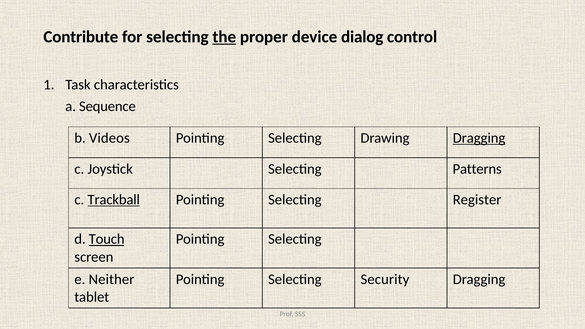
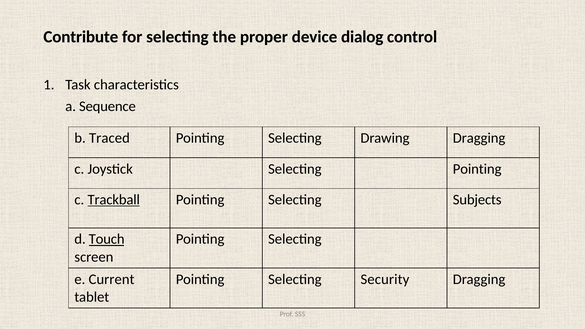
the underline: present -> none (224, 37)
Videos: Videos -> Traced (109, 138)
Dragging underline: present -> none (479, 138)
Selecting Patterns: Patterns -> Pointing (477, 169)
Register: Register -> Subjects (477, 200)
Neither: Neither -> Current (112, 279)
